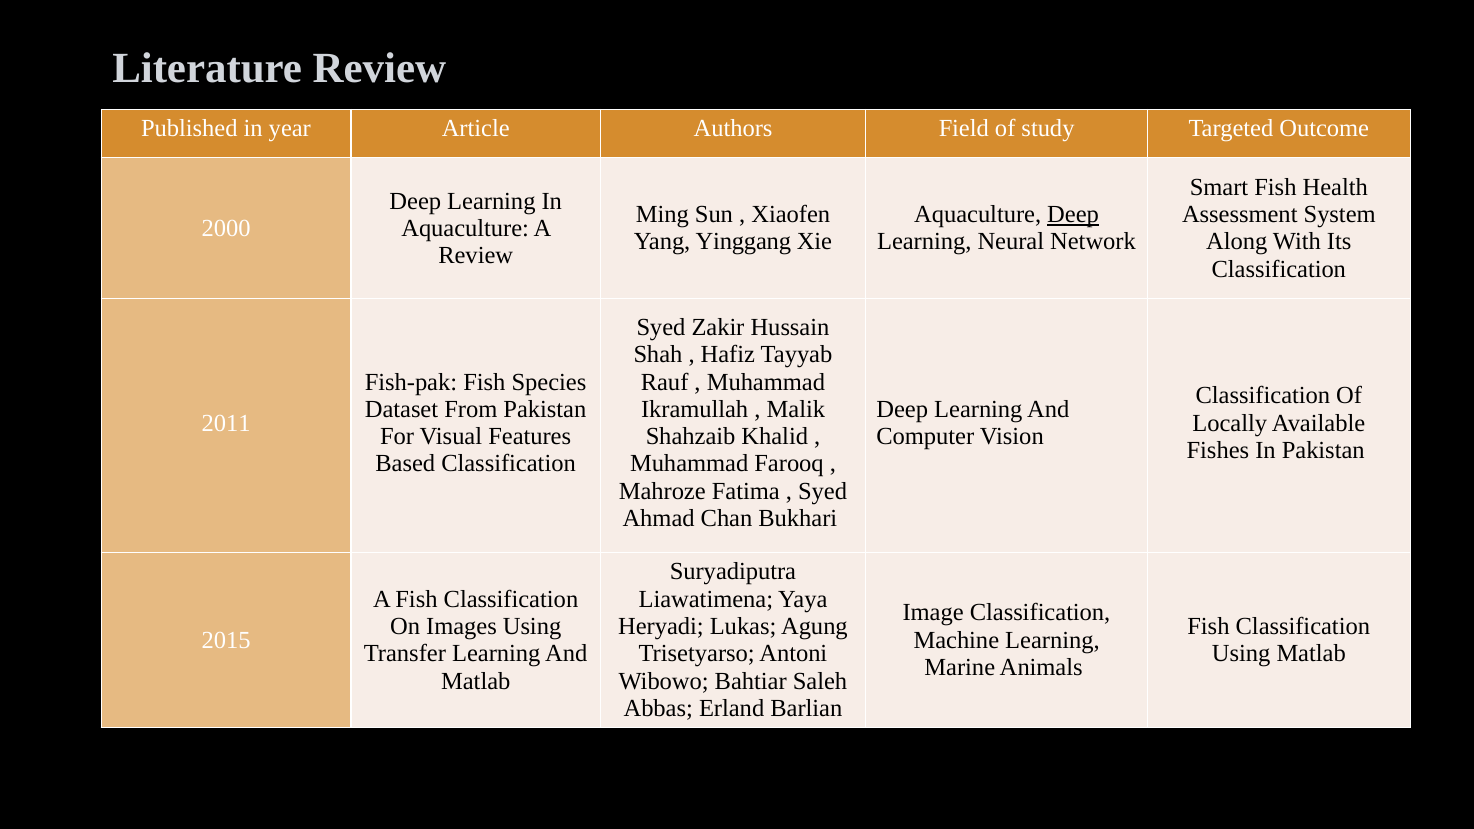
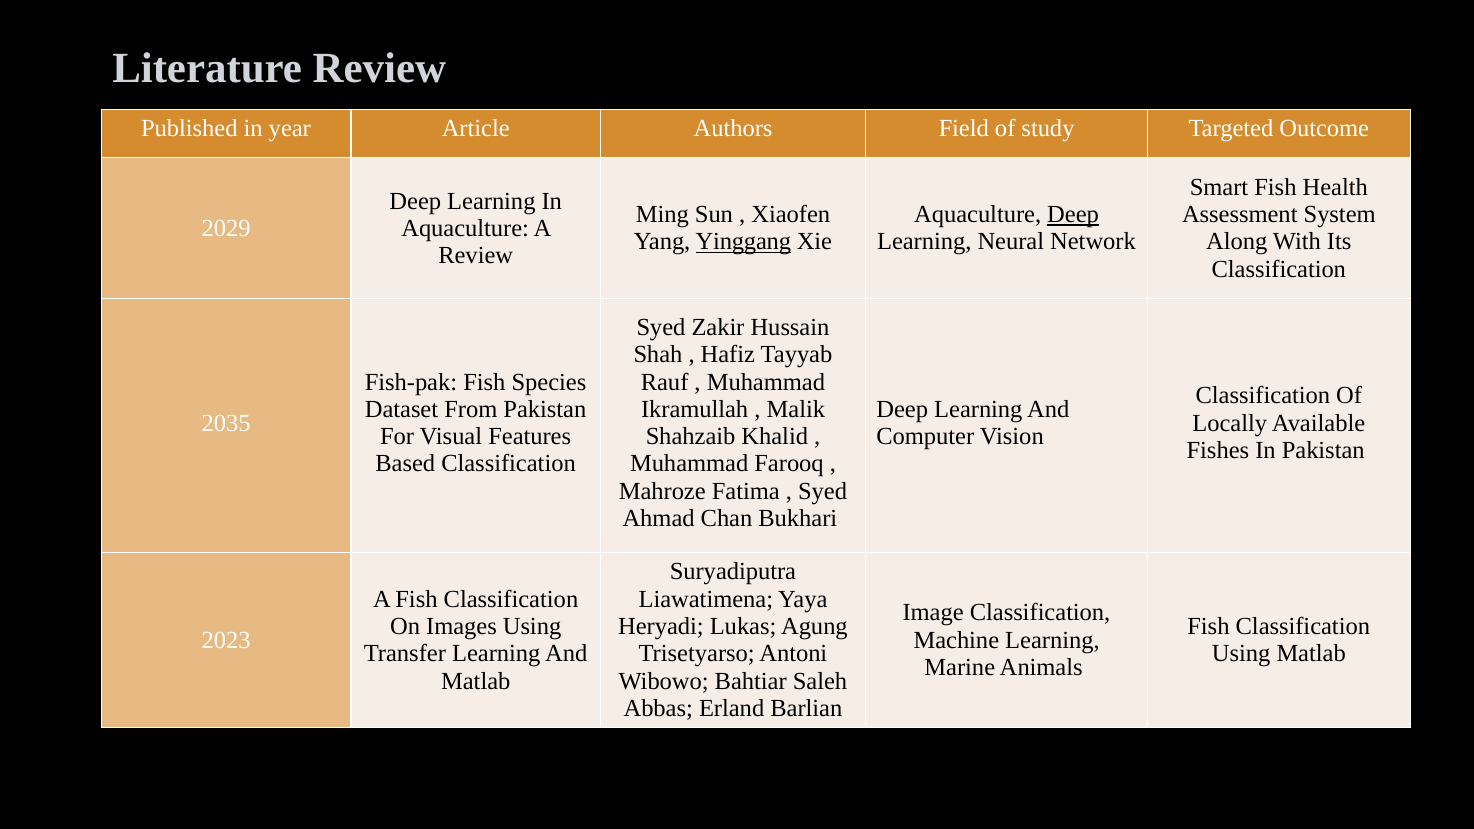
2000: 2000 -> 2029 (226, 228)
Yinggang underline: none -> present (743, 242)
2011: 2011 -> 2035 (226, 423)
2015: 2015 -> 2023 (226, 640)
